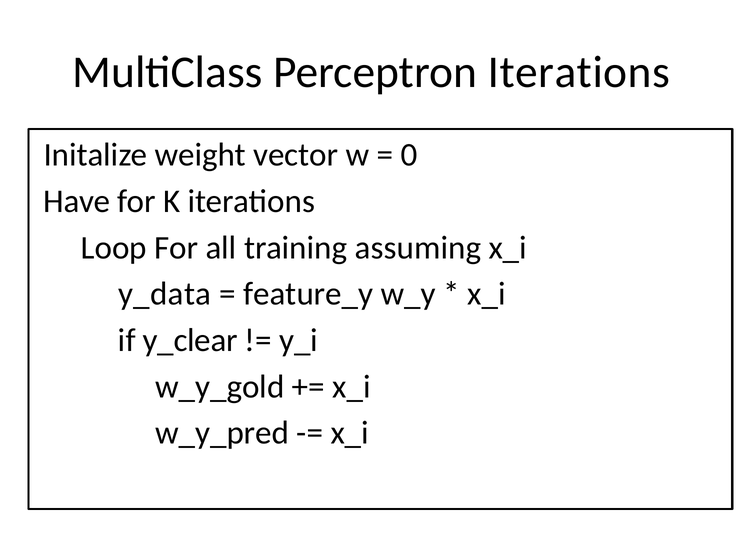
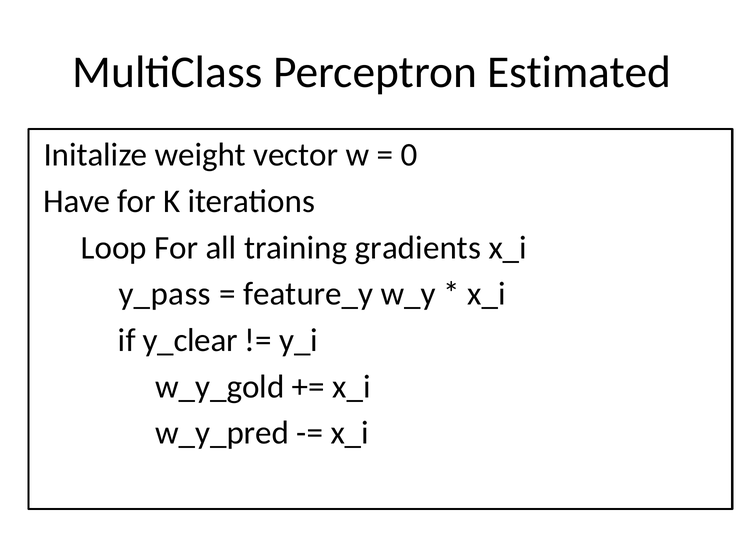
Perceptron Iterations: Iterations -> Estimated (579, 72)
assuming: assuming -> gradients (418, 248)
y_data: y_data -> y_pass (165, 294)
